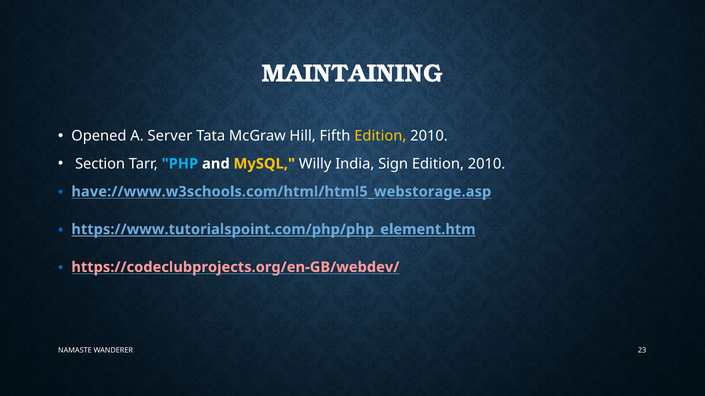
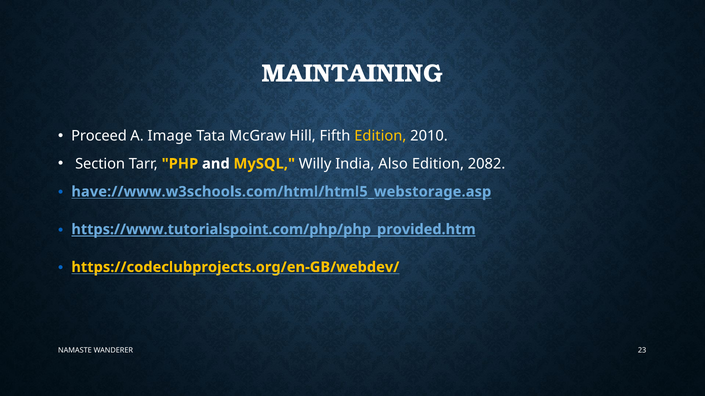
Opened: Opened -> Proceed (99, 136)
Server: Server -> Image (170, 136)
PHP colour: light blue -> yellow (180, 164)
Sign: Sign -> Also (393, 164)
2010: 2010 -> 2082 (487, 164)
https://www.tutorialspoint.com/php/php_element.htm: https://www.tutorialspoint.com/php/php_element.htm -> https://www.tutorialspoint.com/php/php_provided.htm (274, 230)
https://codeclubprojects.org/en-GB/webdev/ colour: pink -> yellow (235, 267)
